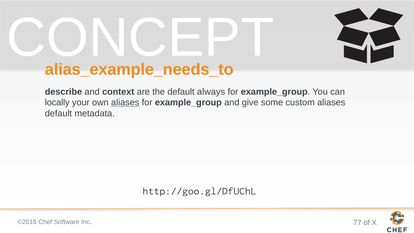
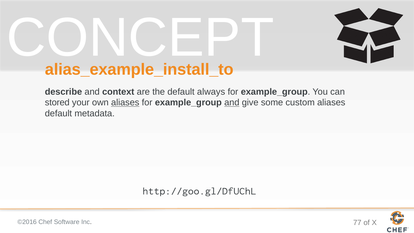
alias_example_needs_to: alias_example_needs_to -> alias_example_install_to (139, 69)
locally: locally -> stored (57, 103)
and underline: none -> present (232, 103)
